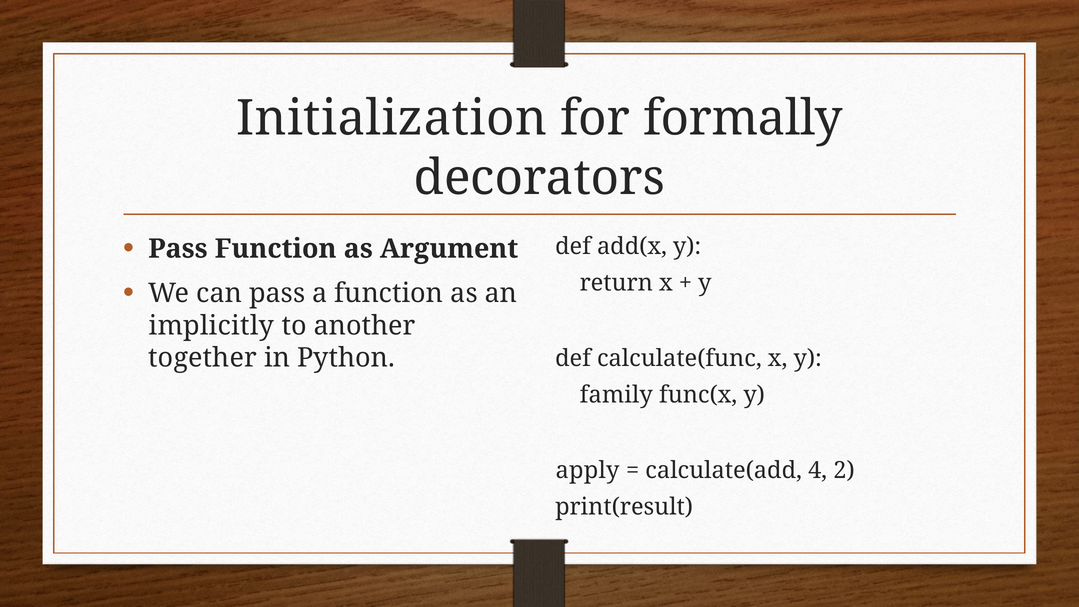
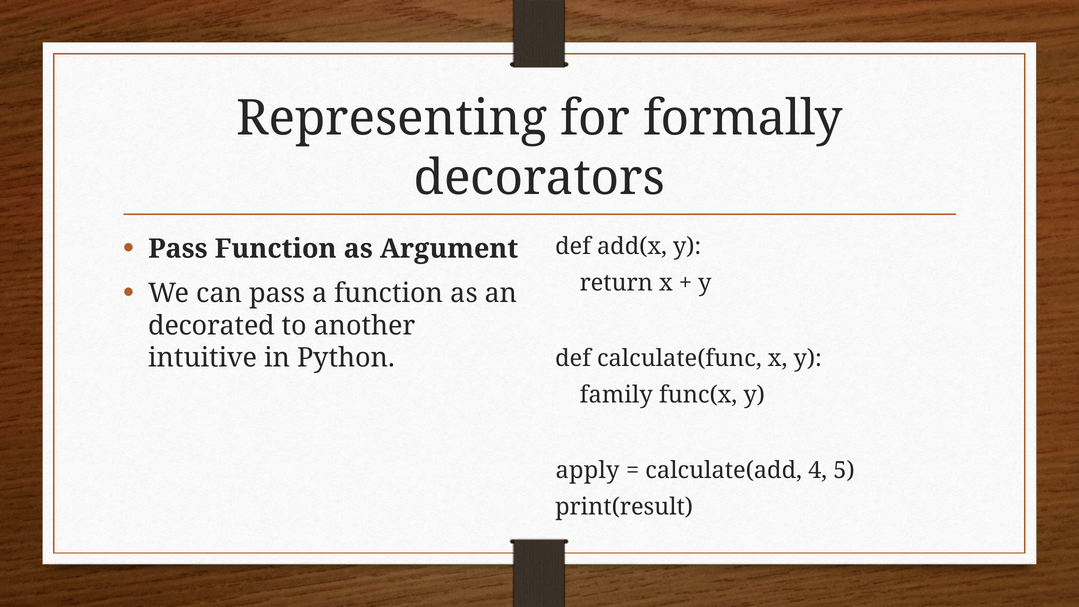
Initialization: Initialization -> Representing (392, 118)
implicitly: implicitly -> decorated (212, 326)
together: together -> intuitive (203, 358)
2: 2 -> 5 (844, 470)
